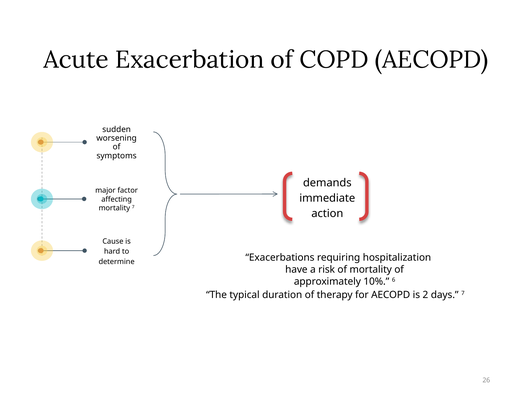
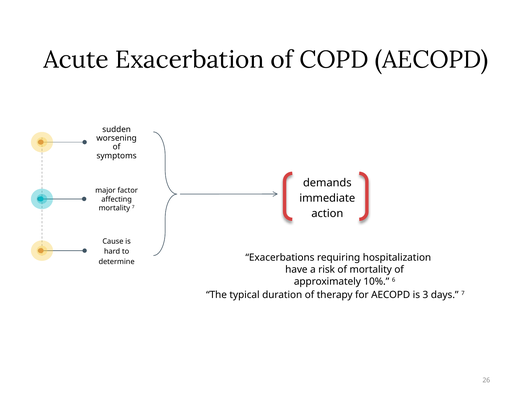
2: 2 -> 3 (425, 295)
